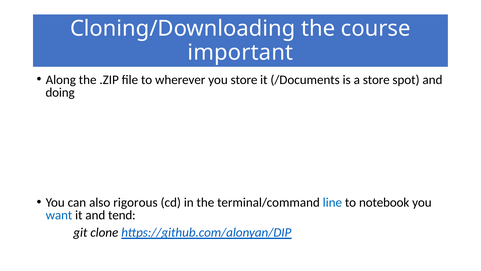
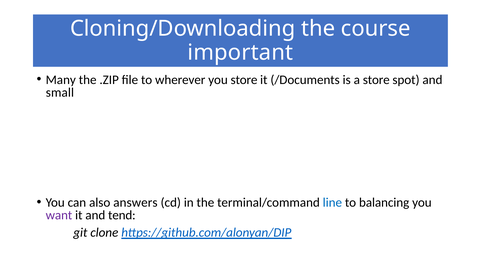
Along: Along -> Many (61, 80)
doing: doing -> small (60, 92)
rigorous: rigorous -> answers (135, 202)
notebook: notebook -> balancing (384, 202)
want colour: blue -> purple (59, 215)
